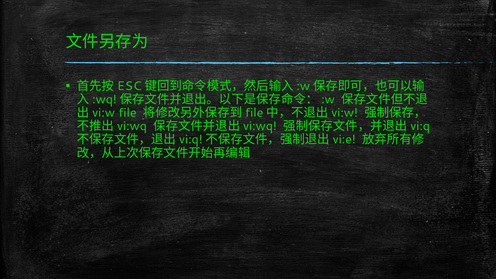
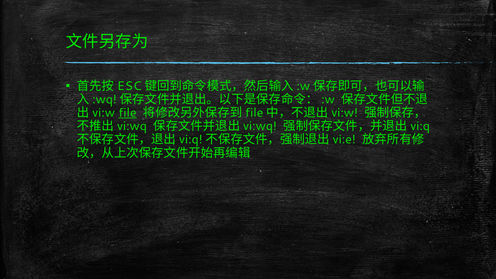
file underline: none -> present (128, 113)
